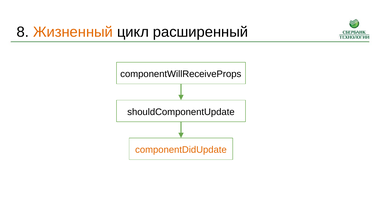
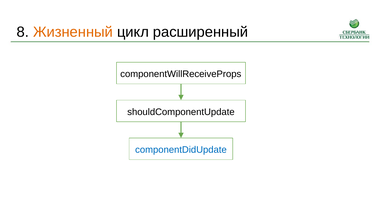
componentDidUpdate colour: orange -> blue (181, 150)
